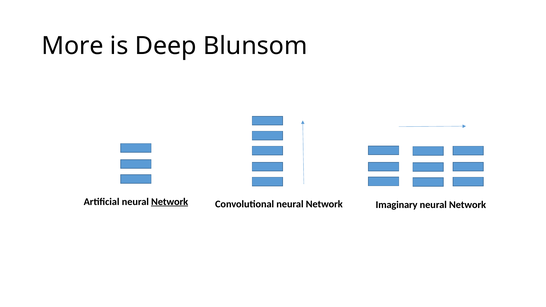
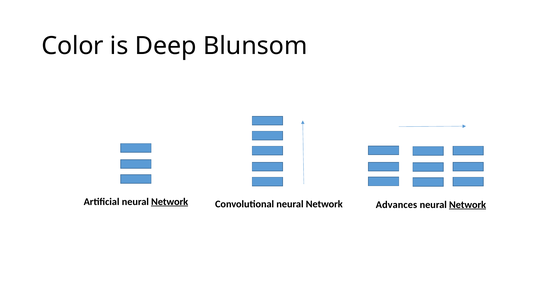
More: More -> Color (73, 46)
Imaginary: Imaginary -> Advances (396, 205)
Network underline: none -> present (468, 205)
